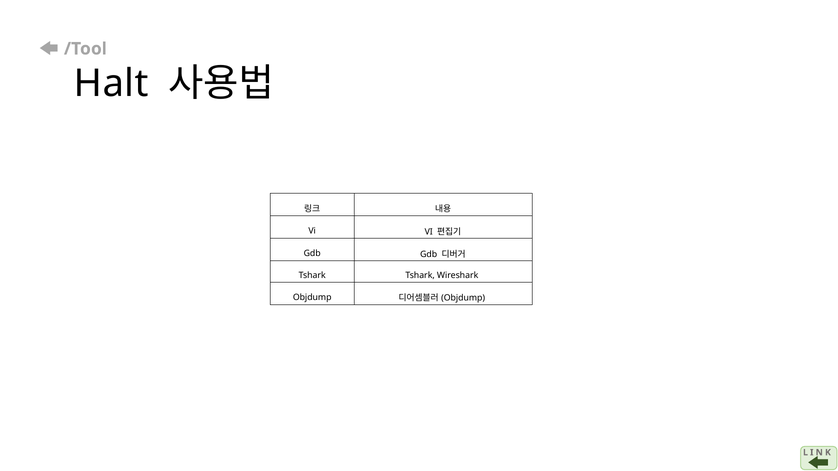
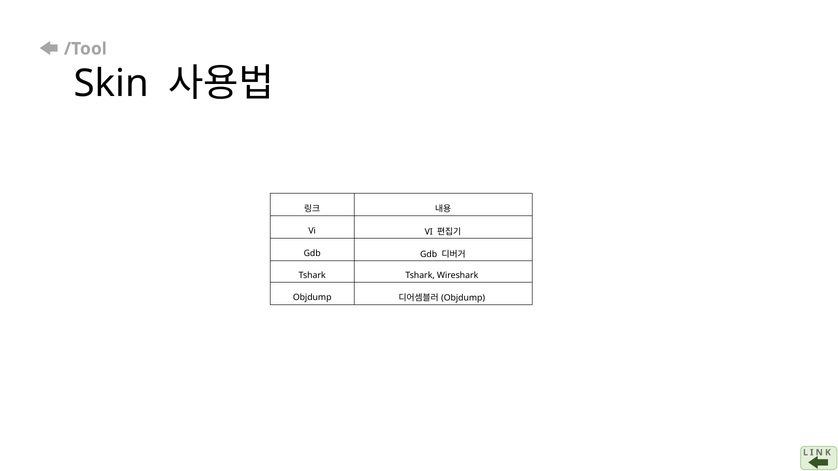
Halt: Halt -> Skin (111, 84)
